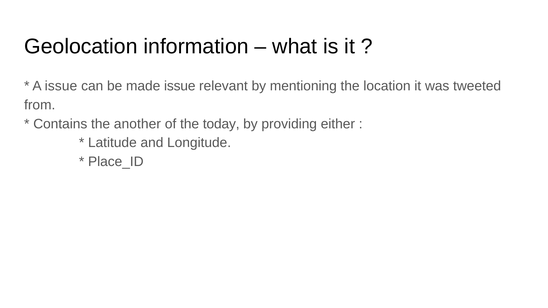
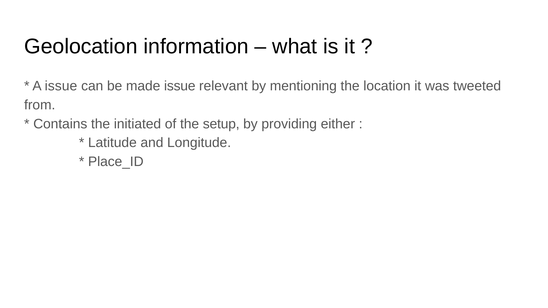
another: another -> initiated (137, 124)
today: today -> setup (221, 124)
